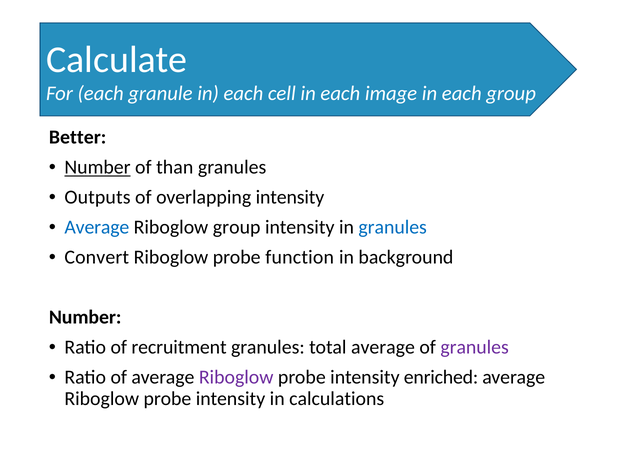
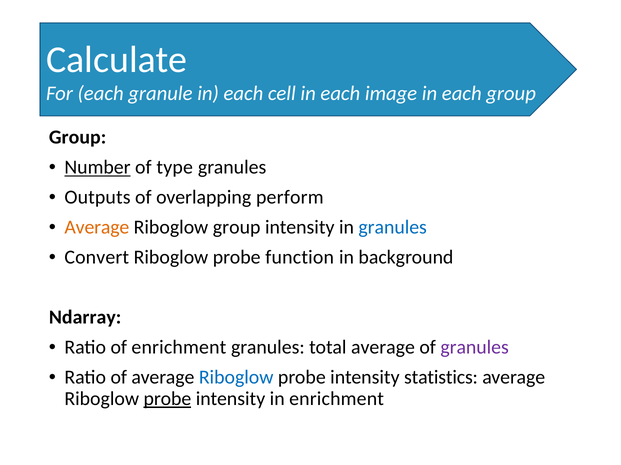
Better: Better -> Group (78, 138)
than: than -> type (175, 168)
overlapping intensity: intensity -> perform (290, 198)
Average colour: blue -> orange (97, 228)
Number: Number -> Ndarray (85, 318)
of recruitment: recruitment -> enrichment (179, 348)
Riboglow colour: purple -> blue (236, 378)
enriched: enriched -> statistics (441, 378)
probe underline: none -> present (167, 399)
in calculations: calculations -> enrichment (337, 399)
